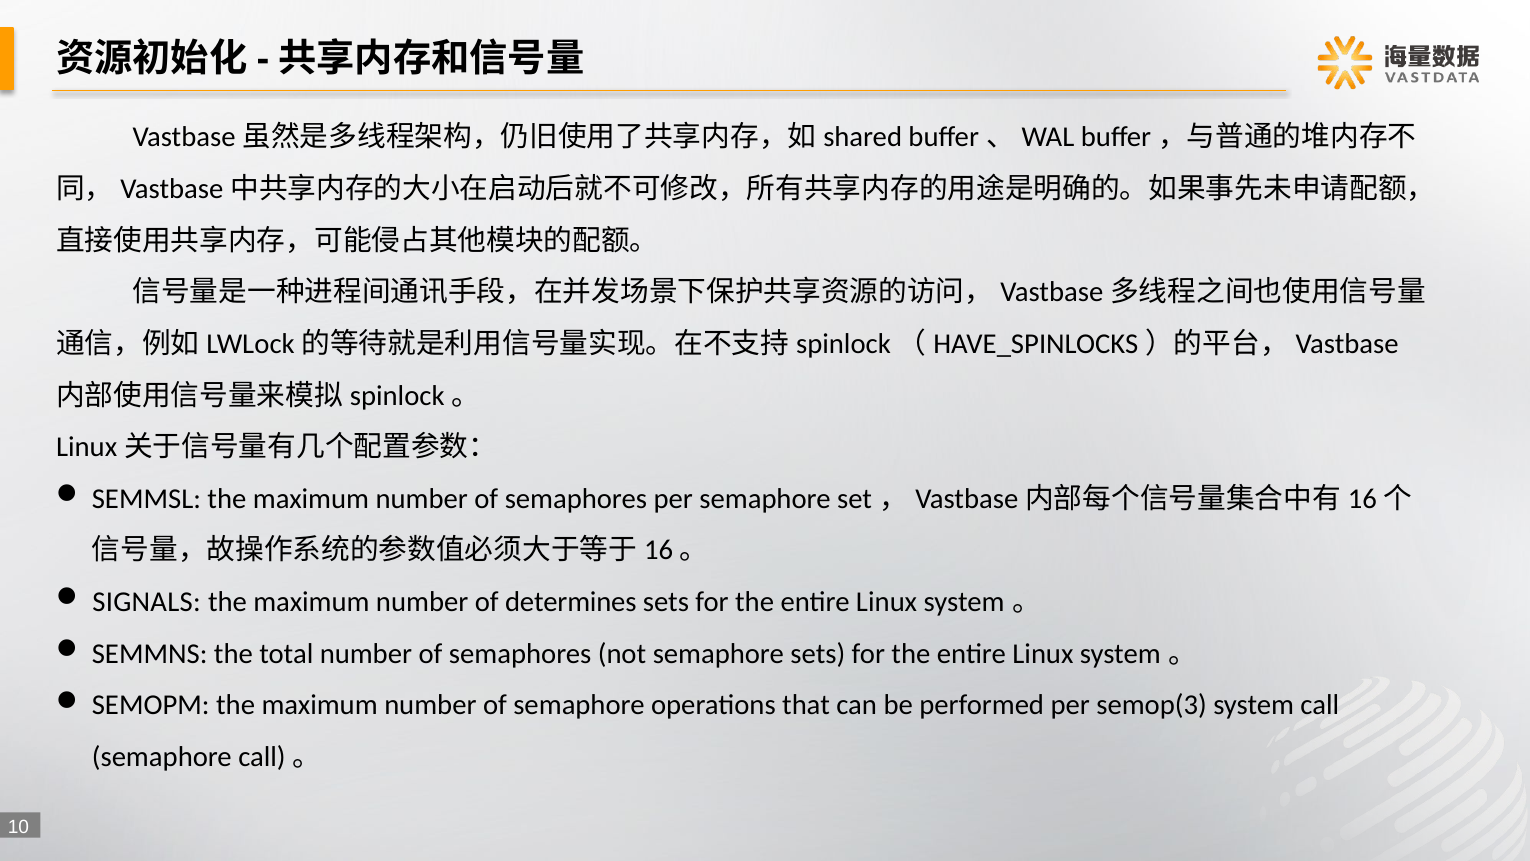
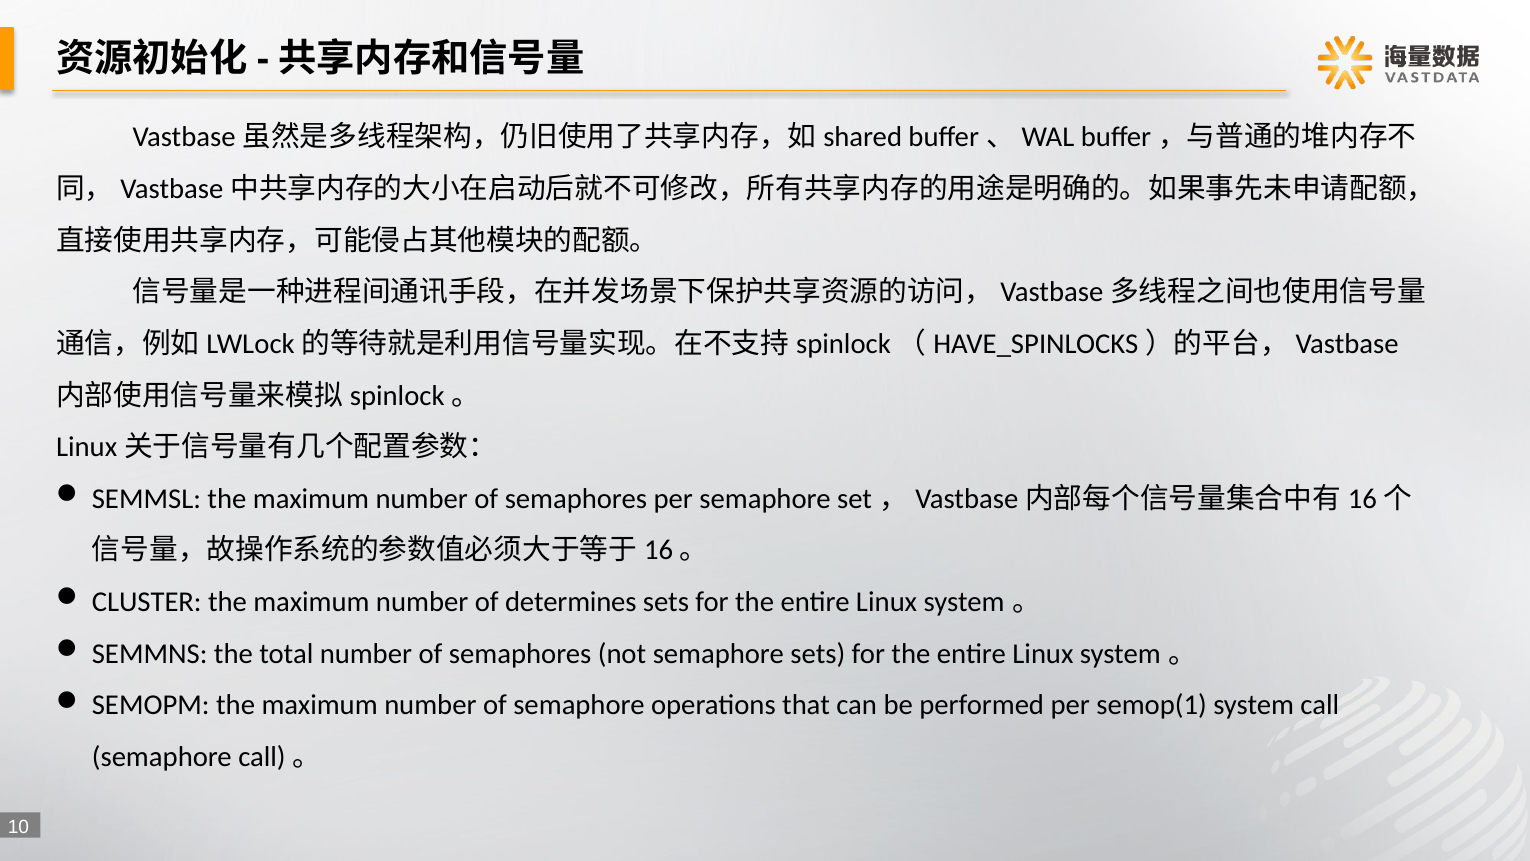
SIGNALS: SIGNALS -> CLUSTER (147, 602)
semop(3: semop(3 -> semop(1 (1152, 705)
